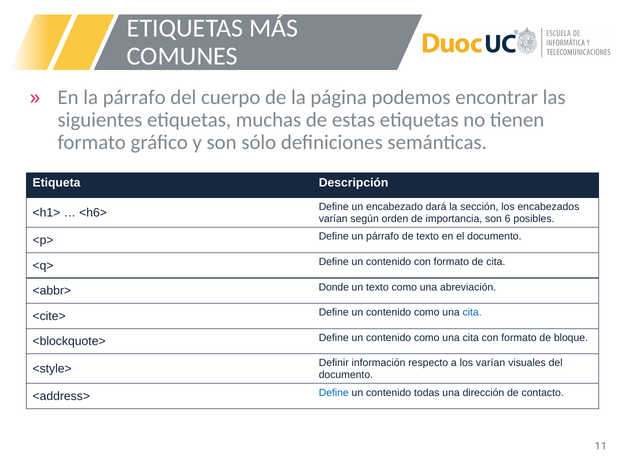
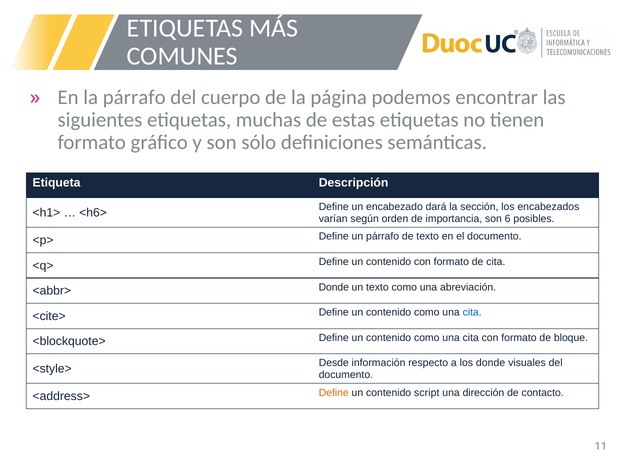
Definir: Definir -> Desde (334, 364)
los varían: varían -> donde (491, 364)
Define colour: blue -> orange (334, 393)
todas: todas -> script (427, 393)
